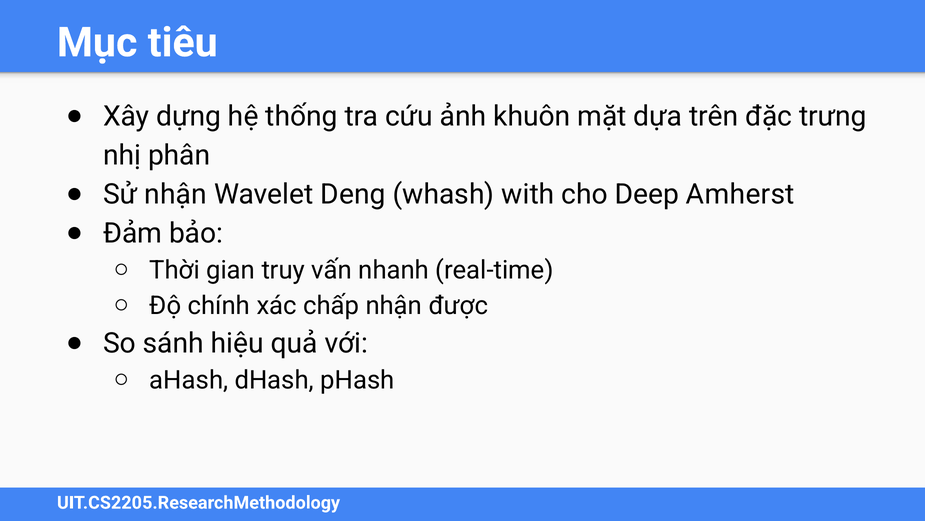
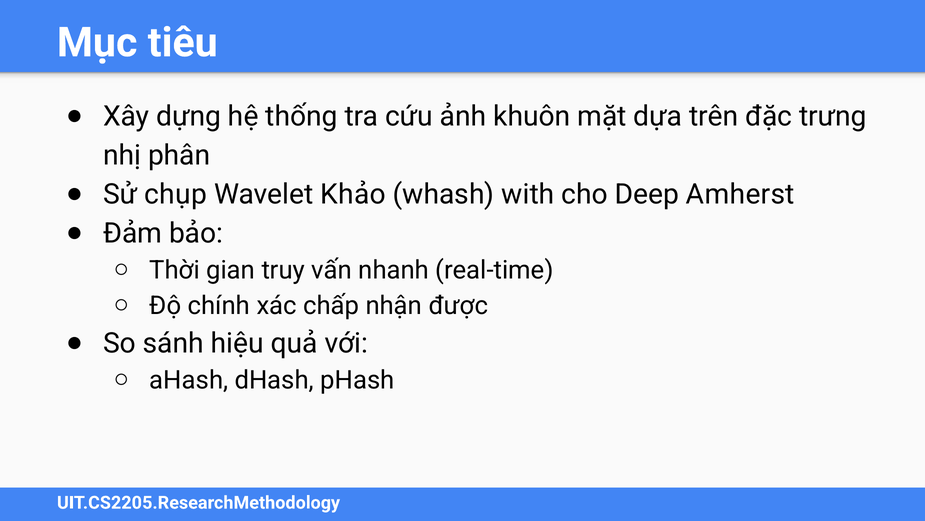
Sử nhận: nhận -> chụp (176, 194)
Deng: Deng -> Khảo (353, 194)
